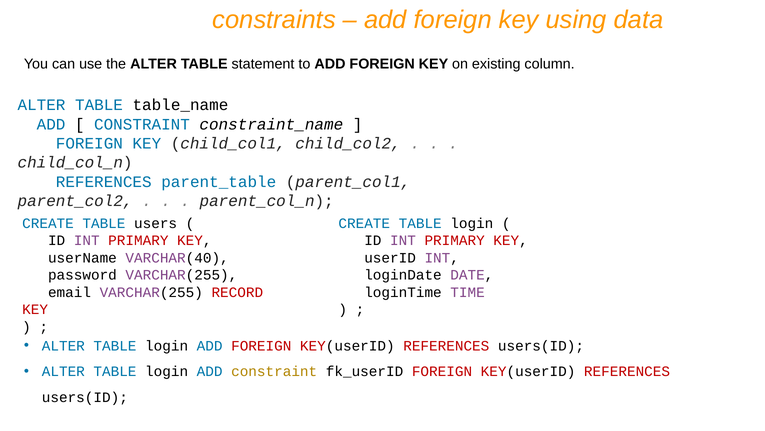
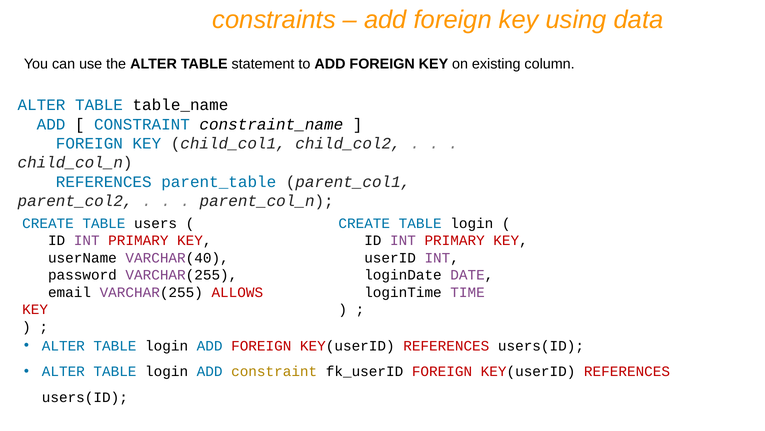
RECORD: RECORD -> ALLOWS (237, 292)
